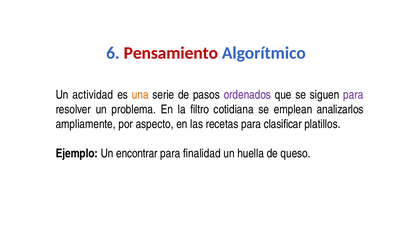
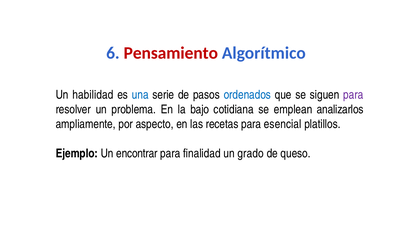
actividad: actividad -> habilidad (93, 95)
una colour: orange -> blue (140, 95)
ordenados colour: purple -> blue (247, 95)
filtro: filtro -> bajo (200, 109)
clasificar: clasificar -> esencial (283, 124)
huella: huella -> grado (251, 153)
